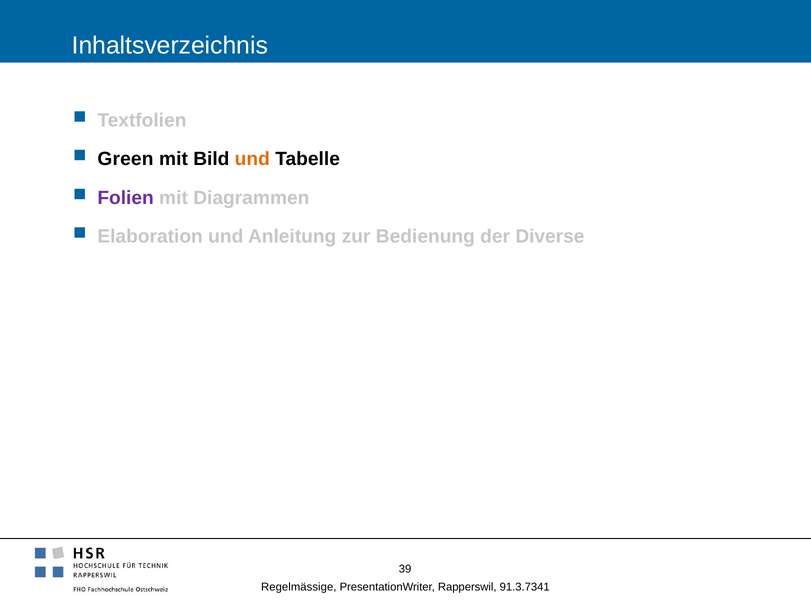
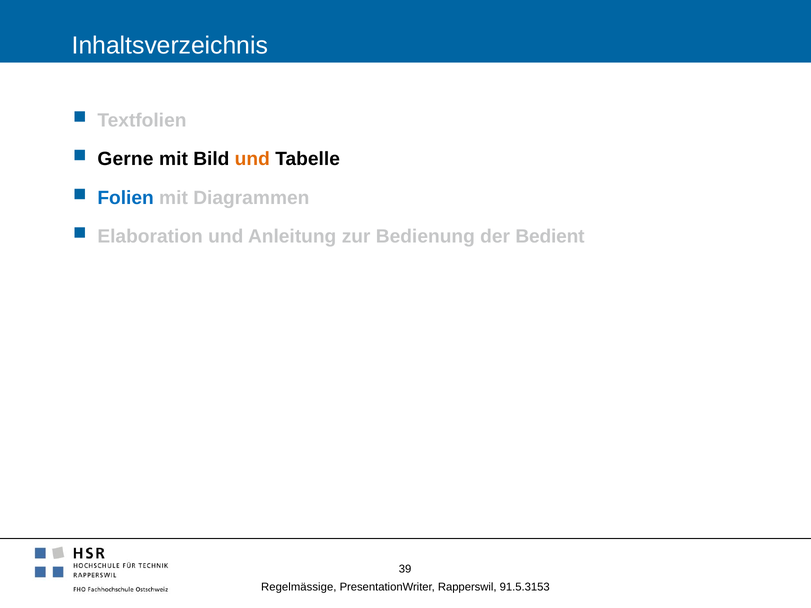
Green: Green -> Gerne (125, 159)
Folien colour: purple -> blue (126, 198)
Diverse: Diverse -> Bedient (550, 237)
91.3.7341: 91.3.7341 -> 91.5.3153 (525, 587)
